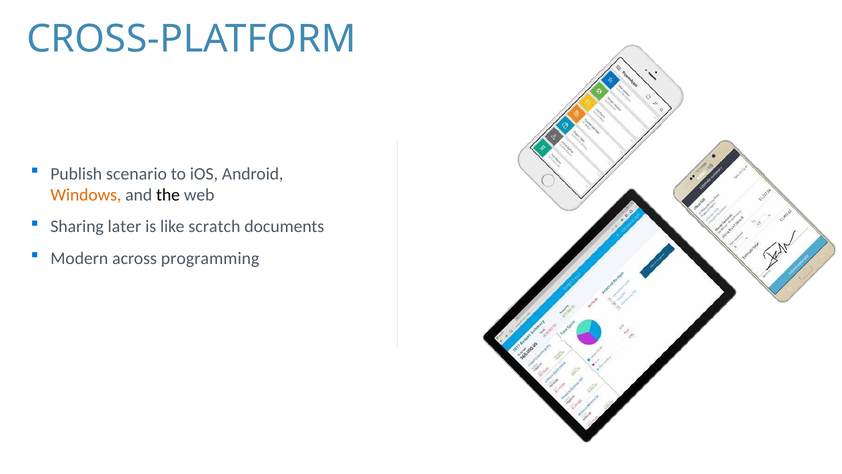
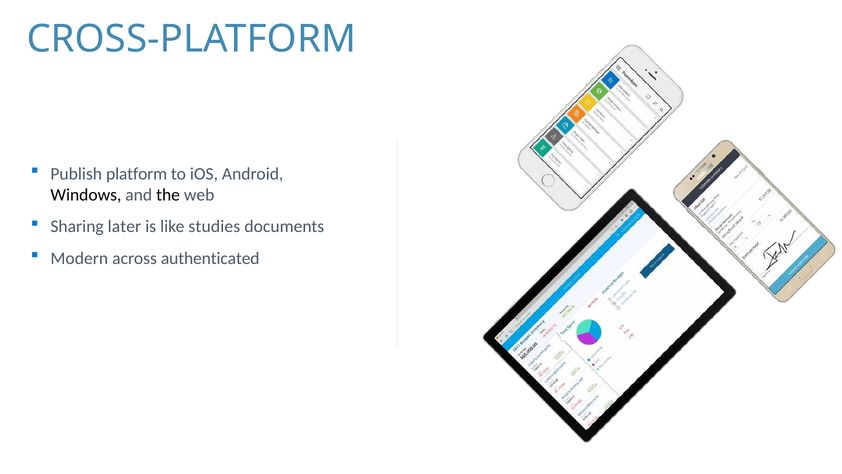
scenario: scenario -> platform (137, 174)
Windows colour: orange -> black (86, 195)
scratch: scratch -> studies (214, 226)
programming: programming -> authenticated (210, 258)
